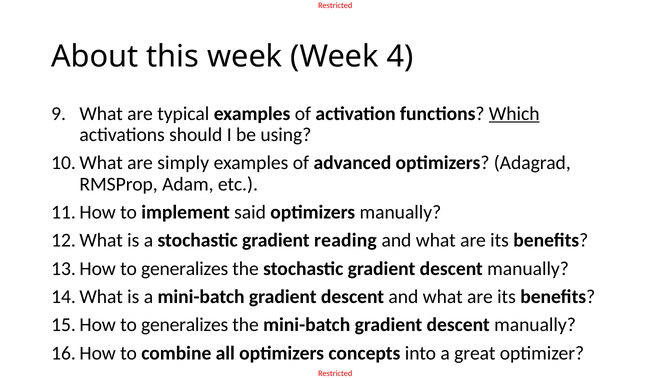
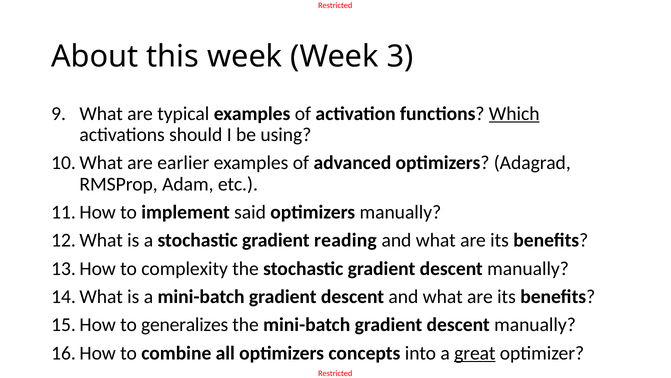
4: 4 -> 3 (400, 56)
simply: simply -> earlier (183, 163)
generalizes: generalizes -> complexity (185, 268)
great underline: none -> present (475, 353)
